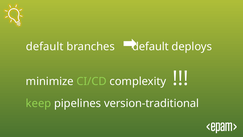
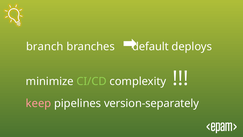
default: default -> branch (45, 47)
keep colour: light green -> pink (38, 103)
version-traditional: version-traditional -> version-separately (152, 103)
